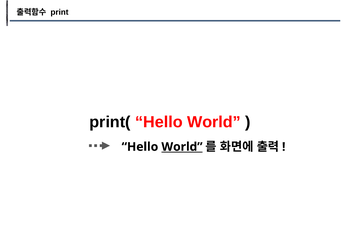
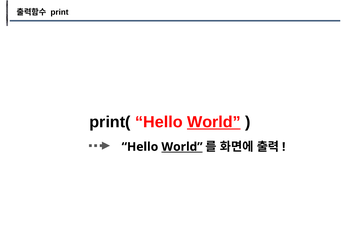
World underline: none -> present (214, 122)
